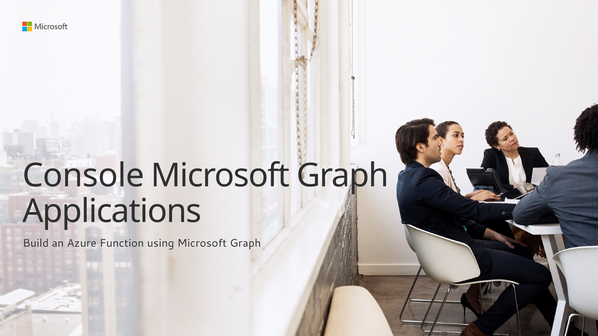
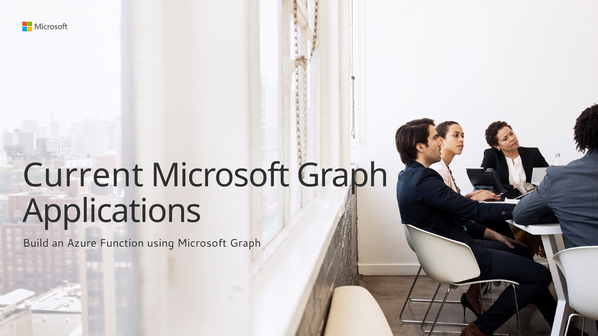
Console: Console -> Current (83, 176)
